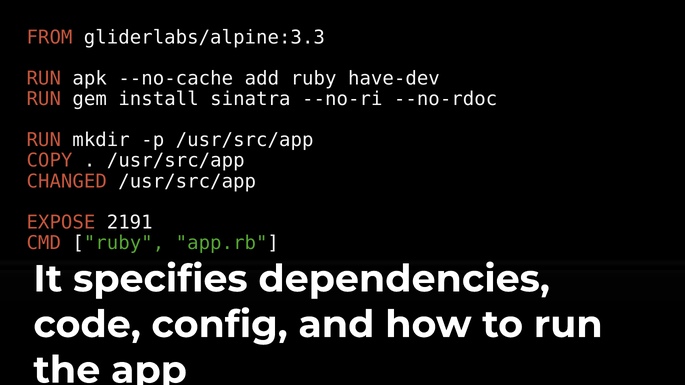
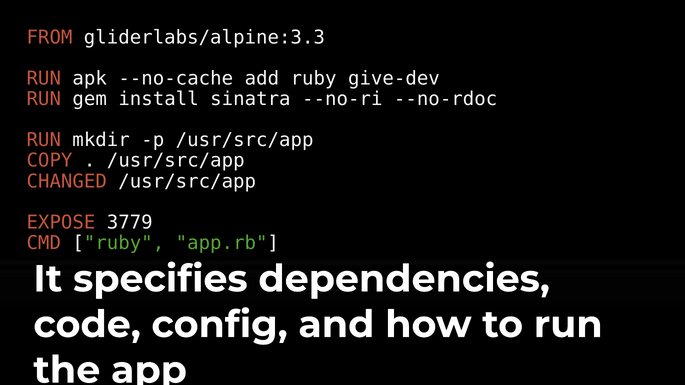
have-dev: have-dev -> give-dev (394, 79)
2191: 2191 -> 3779 (130, 222)
